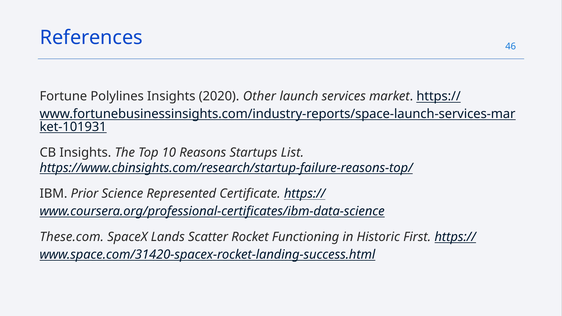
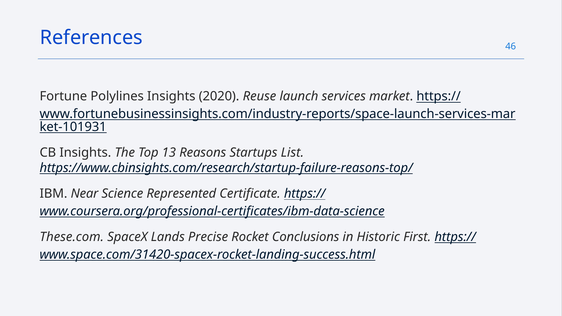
Other: Other -> Reuse (260, 96)
10: 10 -> 13 (169, 153)
Prior: Prior -> Near (85, 194)
Scatter: Scatter -> Precise (208, 237)
Functioning: Functioning -> Conclusions (306, 237)
